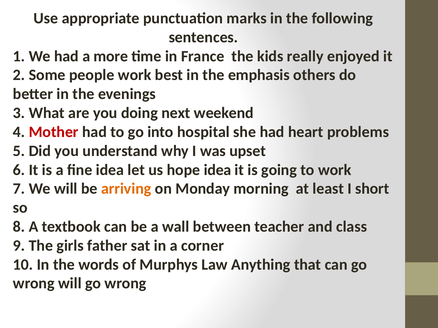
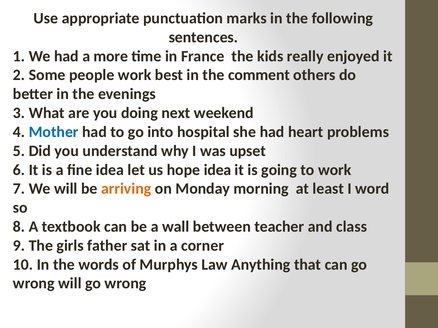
emphasis: emphasis -> comment (259, 75)
Mother colour: red -> blue (54, 132)
short: short -> word (372, 189)
